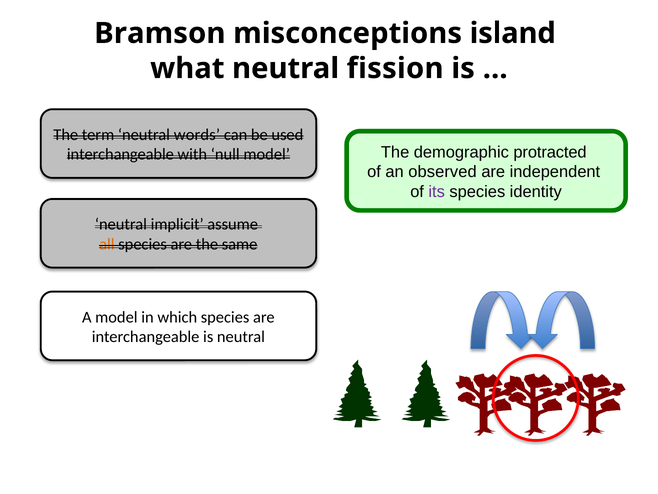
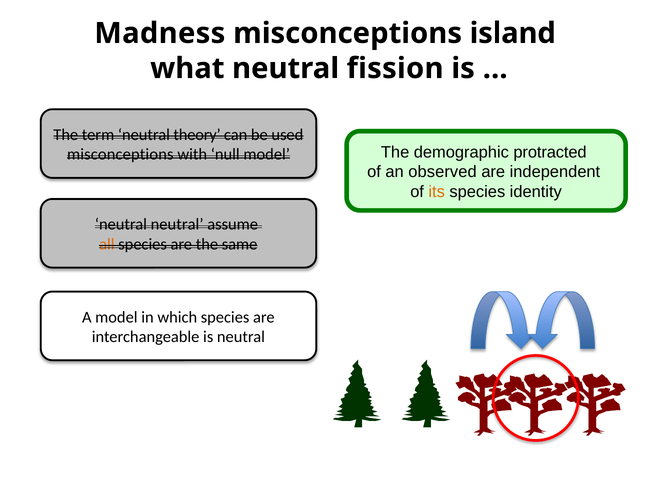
Bramson: Bramson -> Madness (160, 33)
words: words -> theory (197, 135)
interchangeable: interchangeable -> misconceptions (120, 154)
its colour: purple -> orange (437, 191)
implicit: implicit -> neutral (177, 224)
